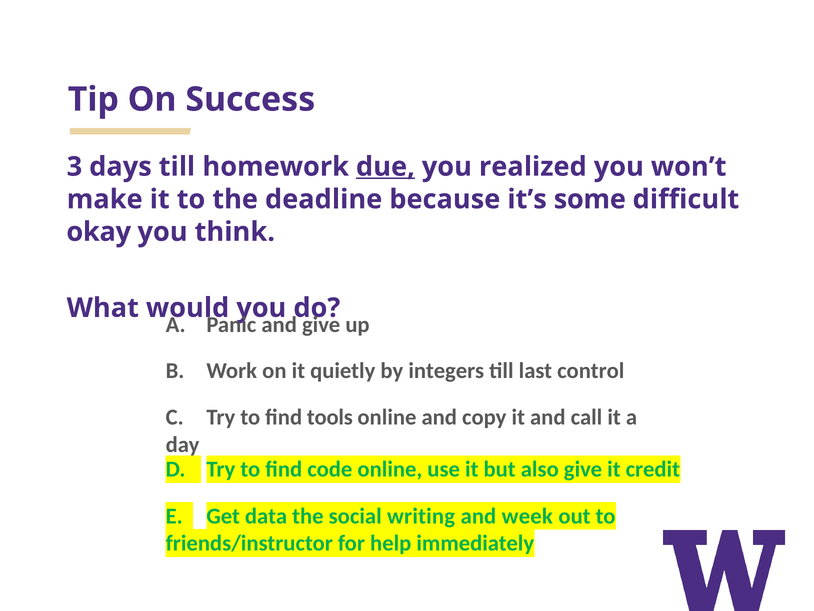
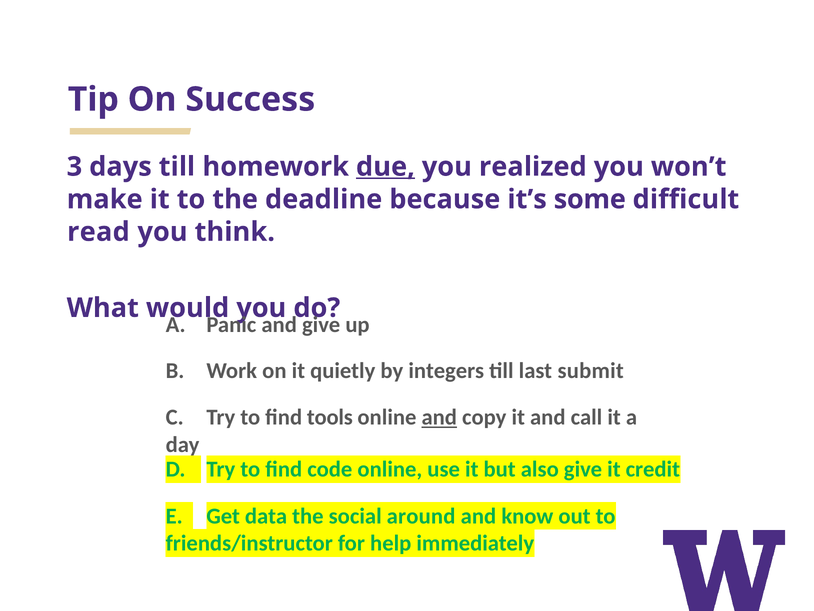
okay: okay -> read (98, 232)
control: control -> submit (591, 371)
and underline: none -> present (439, 417)
writing: writing -> around (421, 516)
week: week -> know (527, 516)
